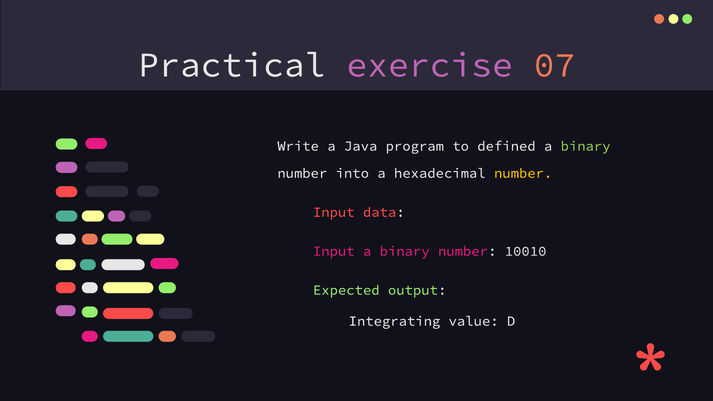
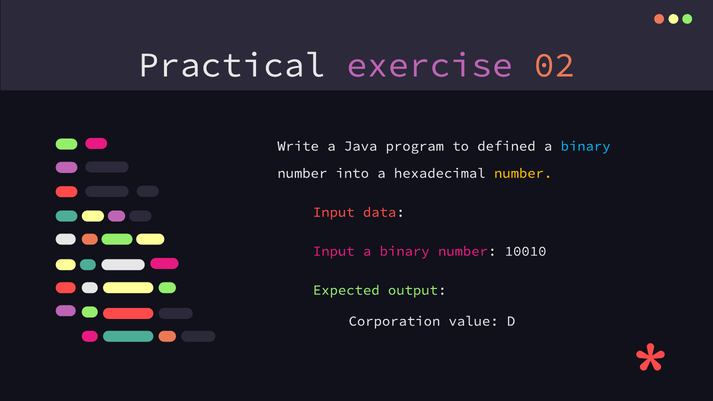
07: 07 -> 02 (555, 65)
binary colour: light green -> light blue (586, 146)
Integrating: Integrating -> Corporation (394, 321)
